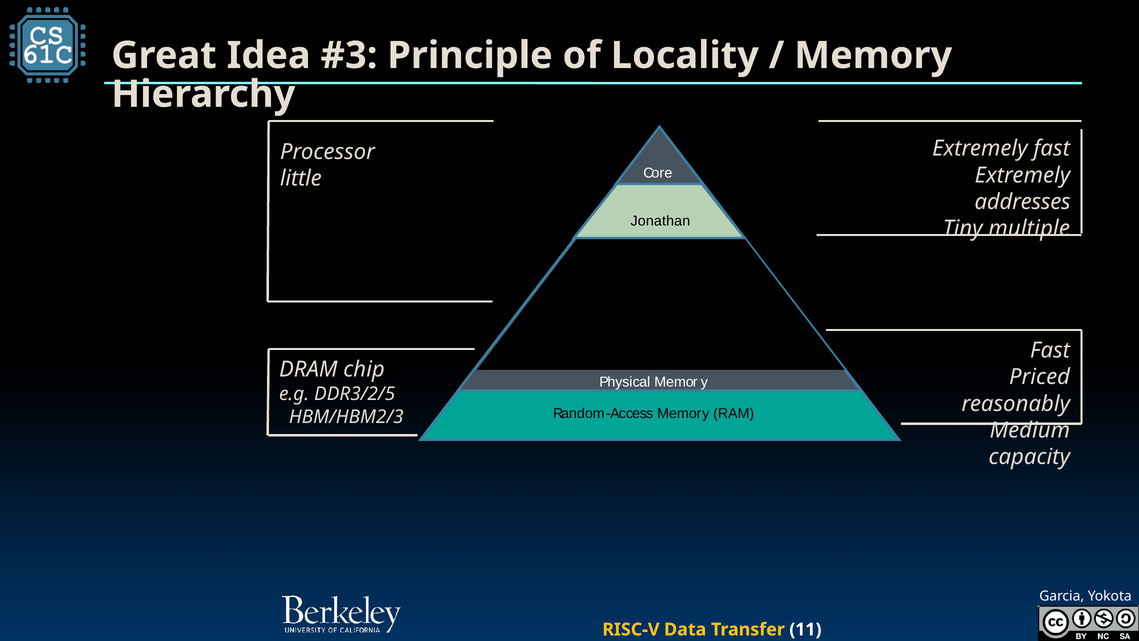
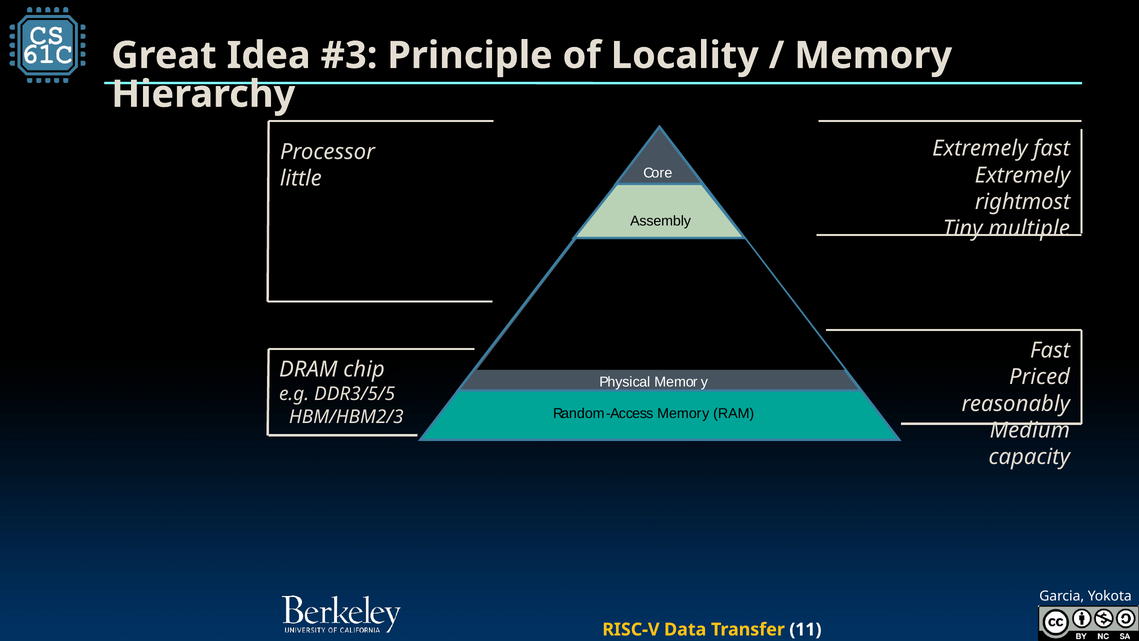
addresses: addresses -> rightmost (1023, 202)
Jonathan: Jonathan -> Assembly (661, 221)
DDR3/2/5: DDR3/2/5 -> DDR3/5/5 (355, 394)
